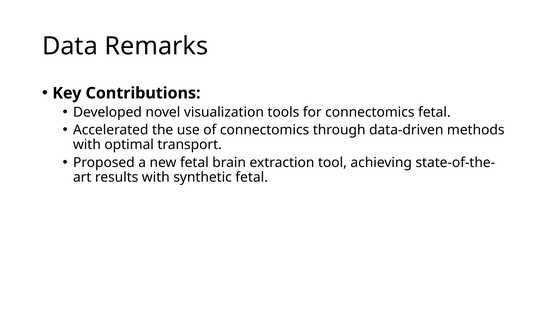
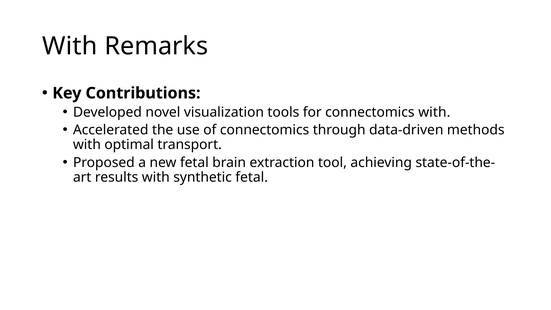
Data: Data -> With (70, 46)
connectomics fetal: fetal -> with (434, 112)
